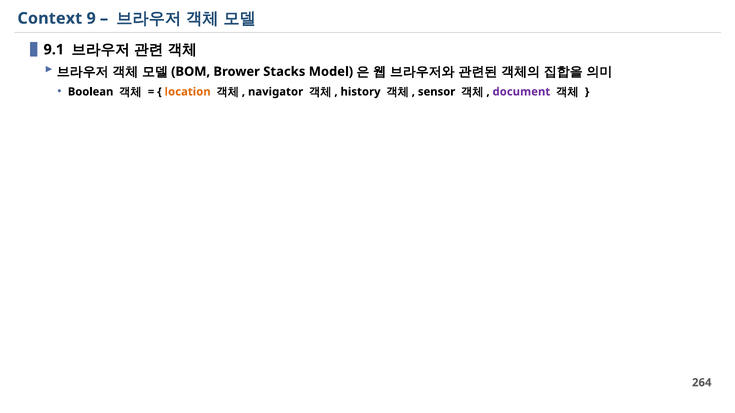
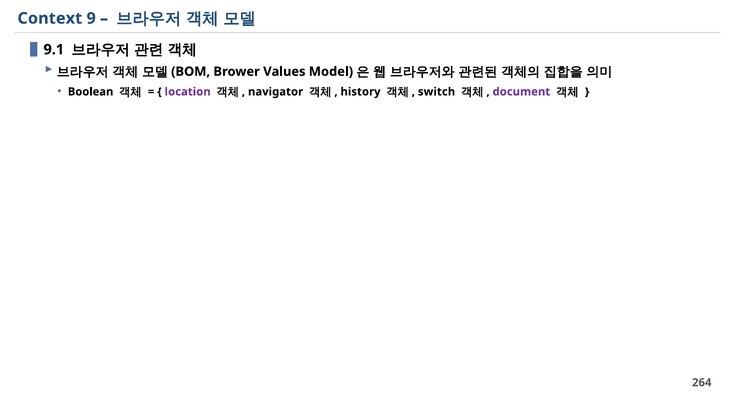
Stacks: Stacks -> Values (284, 72)
location colour: orange -> purple (188, 92)
sensor: sensor -> switch (437, 92)
